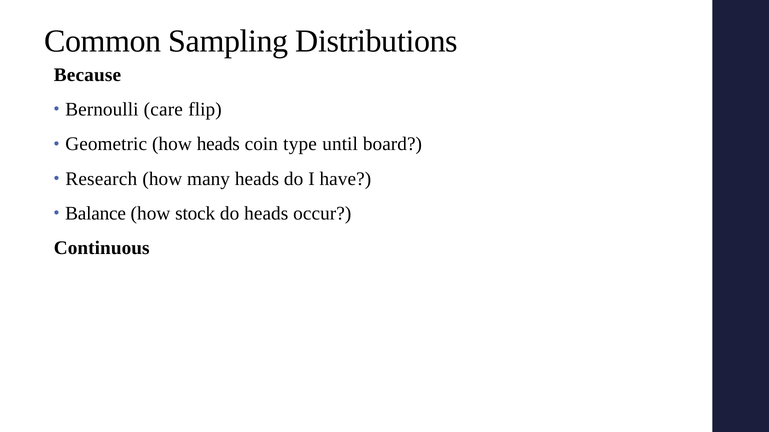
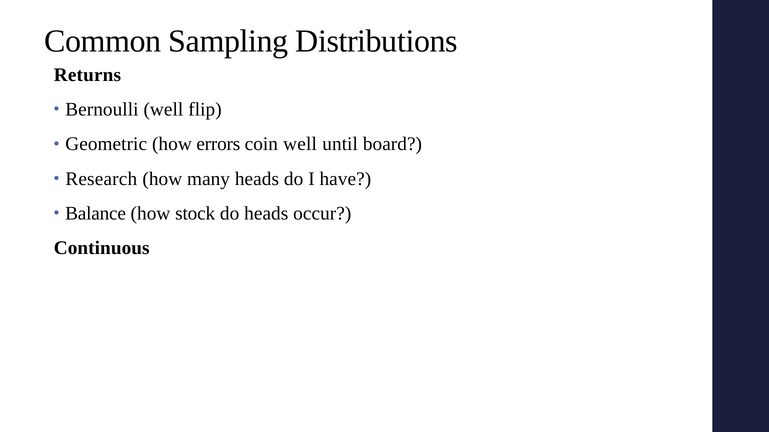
Because: Because -> Returns (87, 75)
Bernoulli care: care -> well (163, 110)
how heads: heads -> errors (218, 144)
coin type: type -> well (300, 144)
